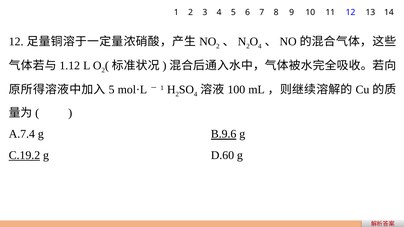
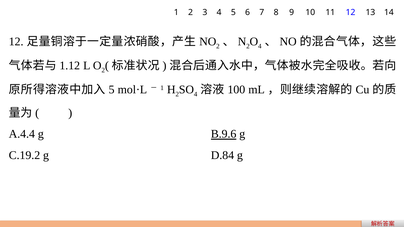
A.7.4: A.7.4 -> A.4.4 (22, 134)
C.19.2 underline: present -> none (24, 156)
D.60: D.60 -> D.84 (222, 156)
